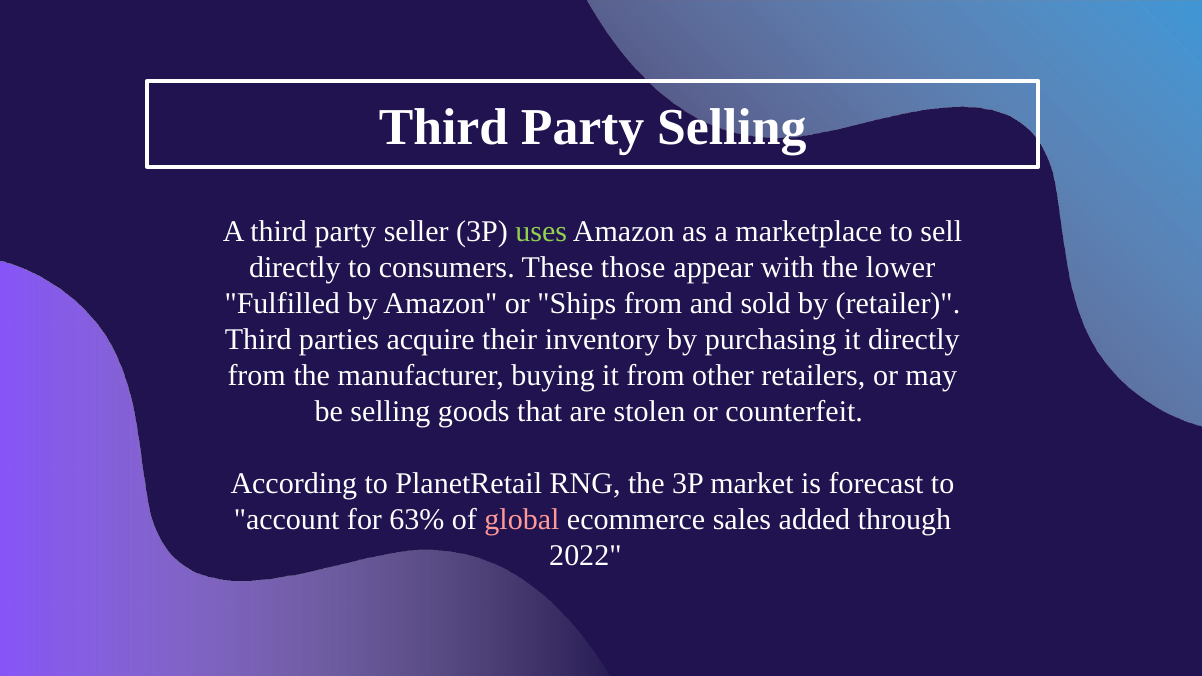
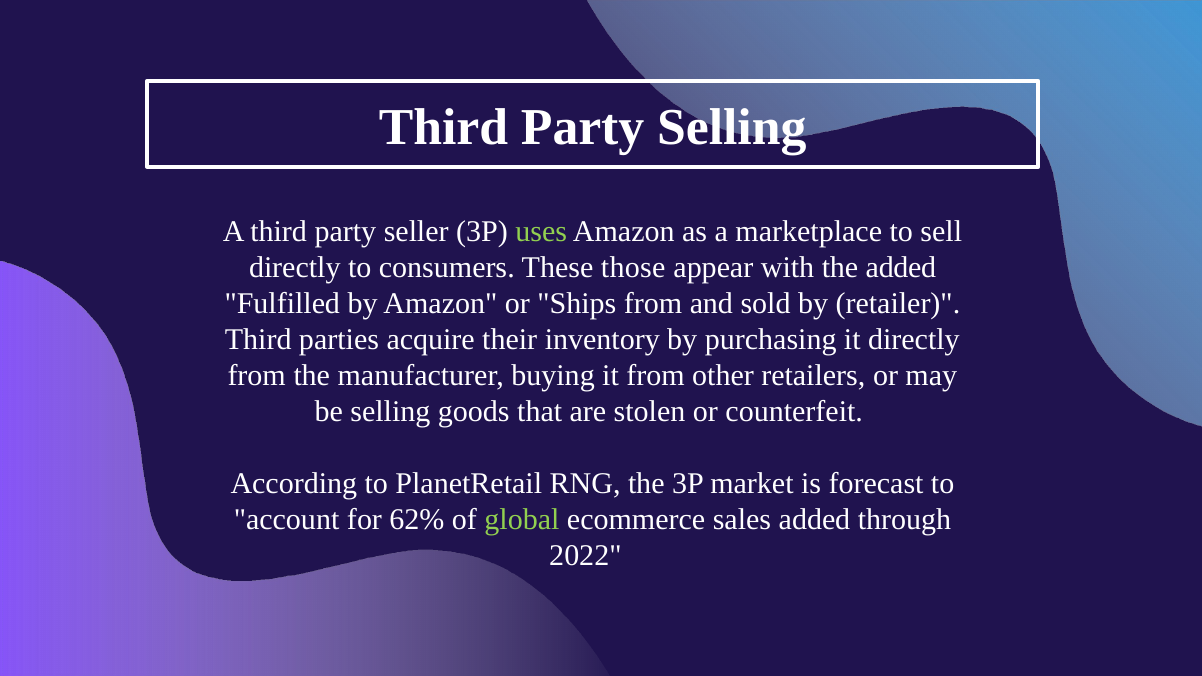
the lower: lower -> added (901, 268)
63%: 63% -> 62% (417, 520)
global colour: pink -> light green (522, 520)
